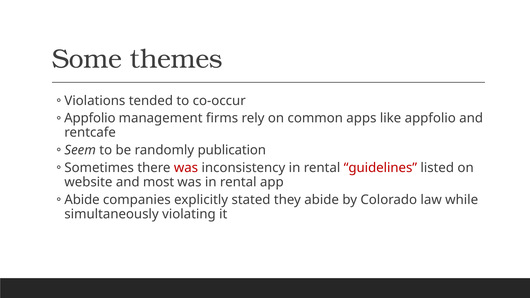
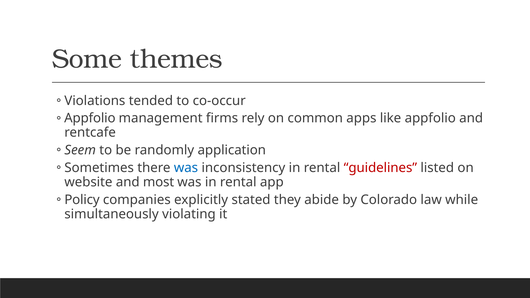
publication: publication -> application (232, 150)
was colour: red -> blue (186, 168)
Abide: Abide -> Policy (82, 200)
